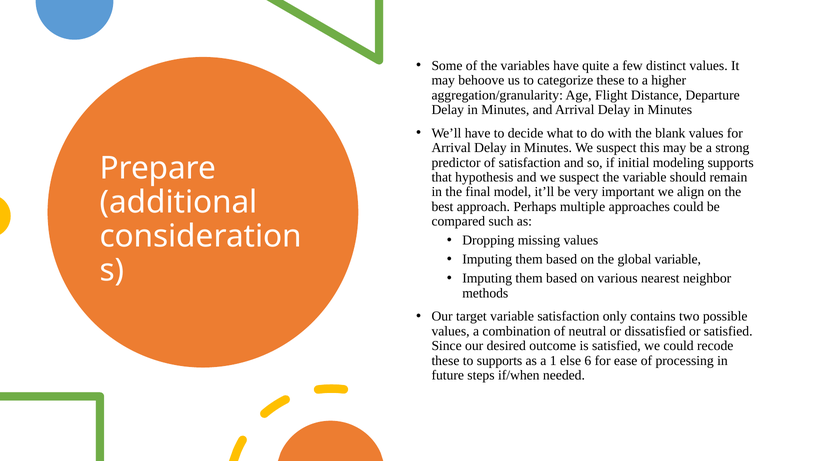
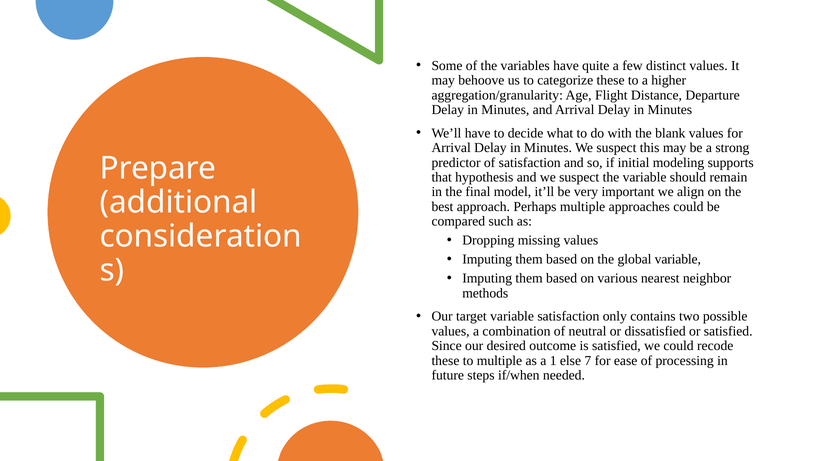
to supports: supports -> multiple (499, 361)
6: 6 -> 7 (588, 361)
